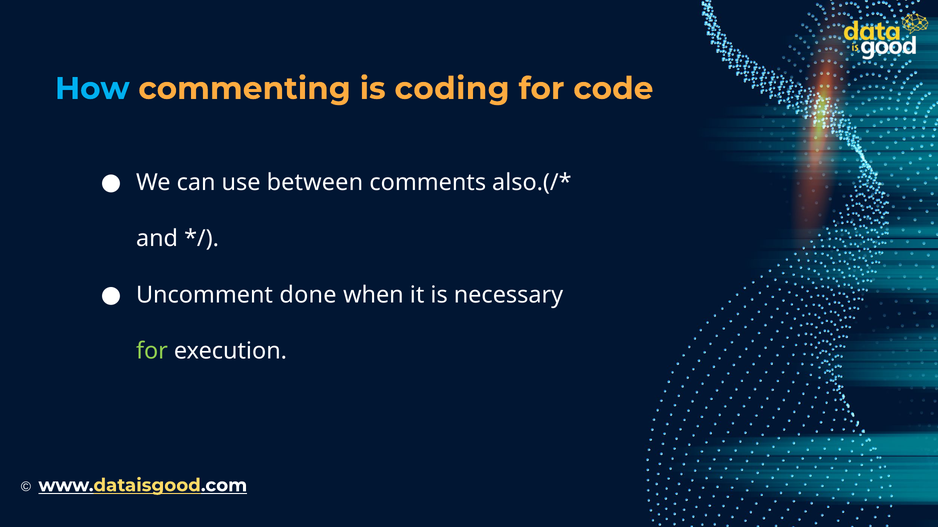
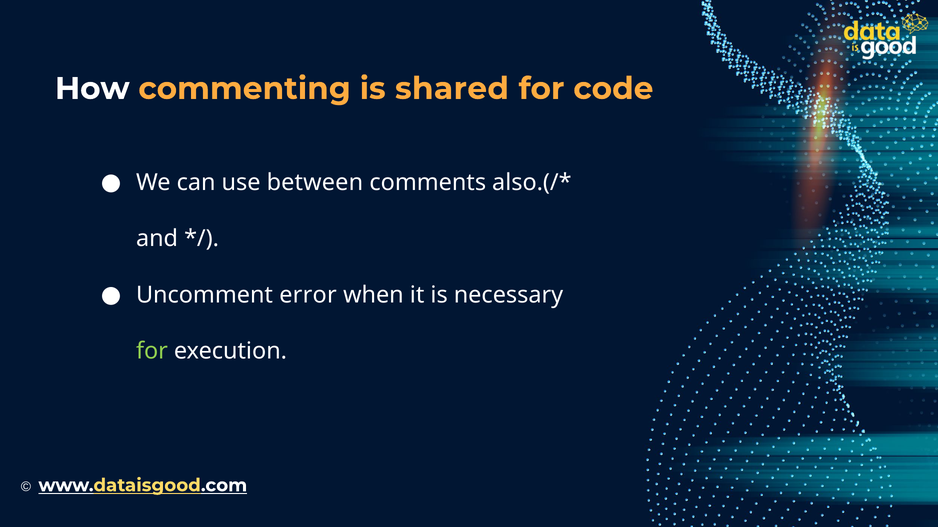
How colour: light blue -> white (92, 89)
coding: coding -> shared (452, 89)
done: done -> error (308, 295)
